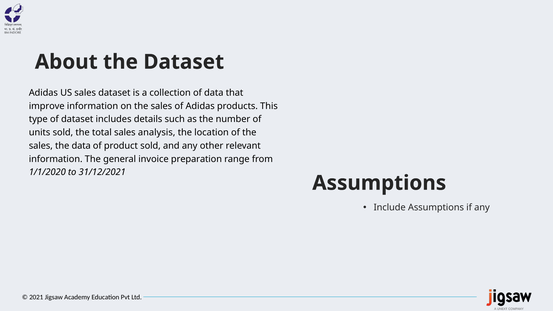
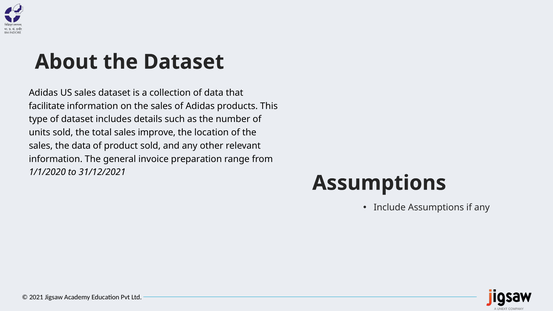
improve: improve -> facilitate (47, 106)
analysis: analysis -> improve (157, 133)
